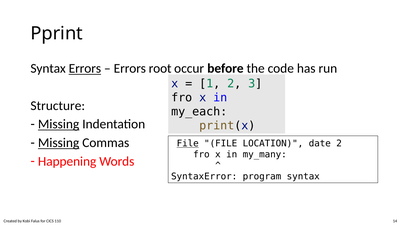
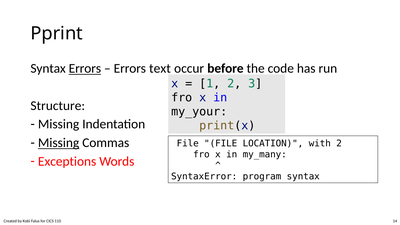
root: root -> text (160, 69)
my_each: my_each -> my_your (199, 112)
Missing underline: present -> none (59, 124)
File underline: present -> none (188, 144)
date: date -> with (320, 144)
Happening: Happening -> Exceptions (67, 161)
